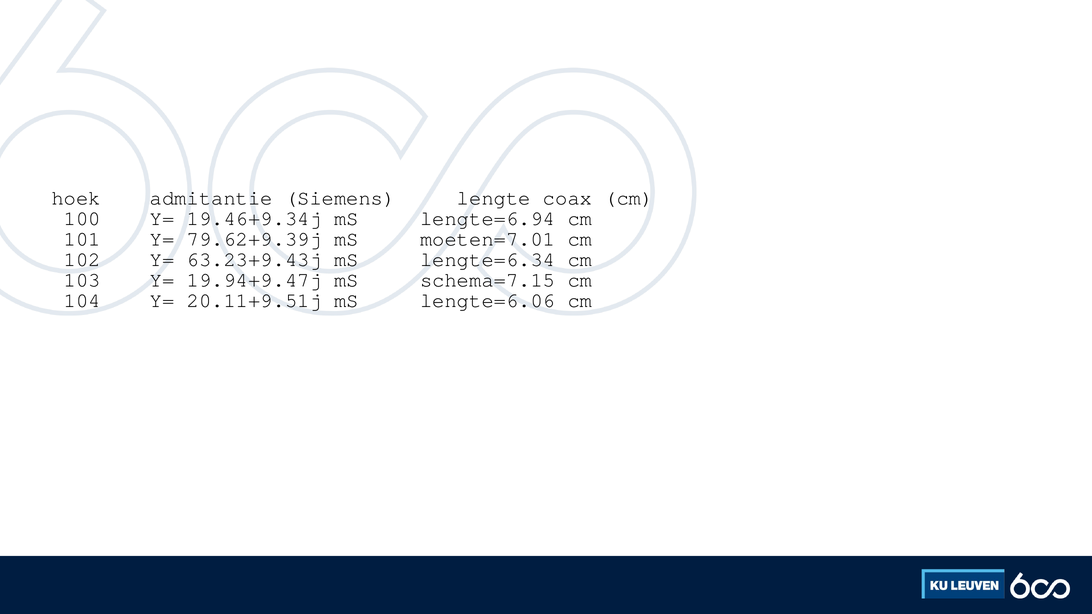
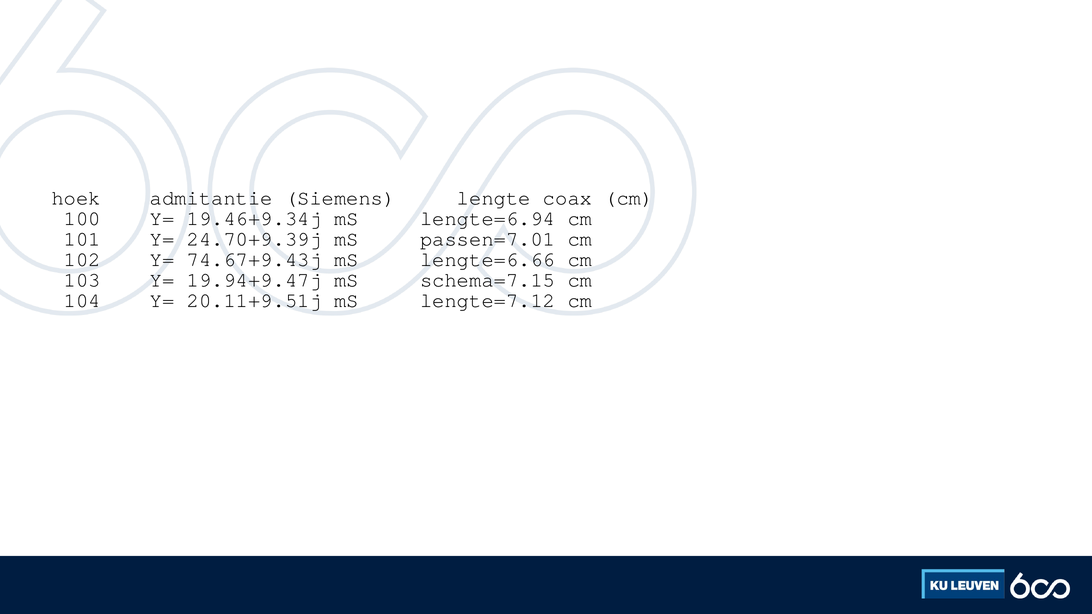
79.62+9.39j: 79.62+9.39j -> 24.70+9.39j (254, 239)
moeten=7.01: moeten=7.01 -> passen=7.01 (488, 239)
63.23+9.43j: 63.23+9.43j -> 74.67+9.43j (254, 260)
lengte=6.34: lengte=6.34 -> lengte=6.66 (488, 260)
lengte=6.06: lengte=6.06 -> lengte=7.12 (488, 301)
